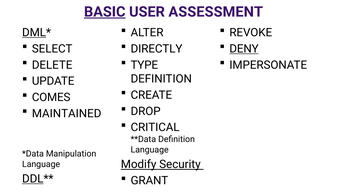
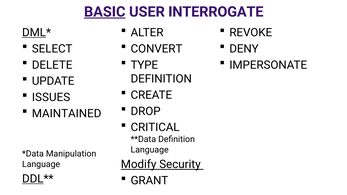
ASSESSMENT: ASSESSMENT -> INTERROGATE (216, 12)
DIRECTLY: DIRECTLY -> CONVERT (157, 49)
DENY underline: present -> none (244, 49)
COMES: COMES -> ISSUES (51, 97)
